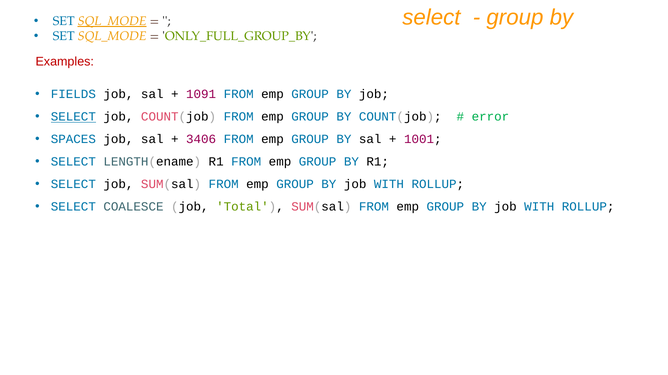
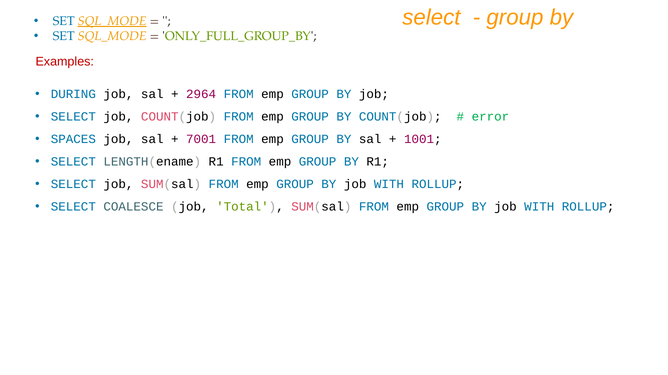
FIELDS: FIELDS -> DURING (73, 95)
1091: 1091 -> 2964 (201, 95)
SELECT underline: present -> none (73, 117)
3406: 3406 -> 7001 (201, 140)
